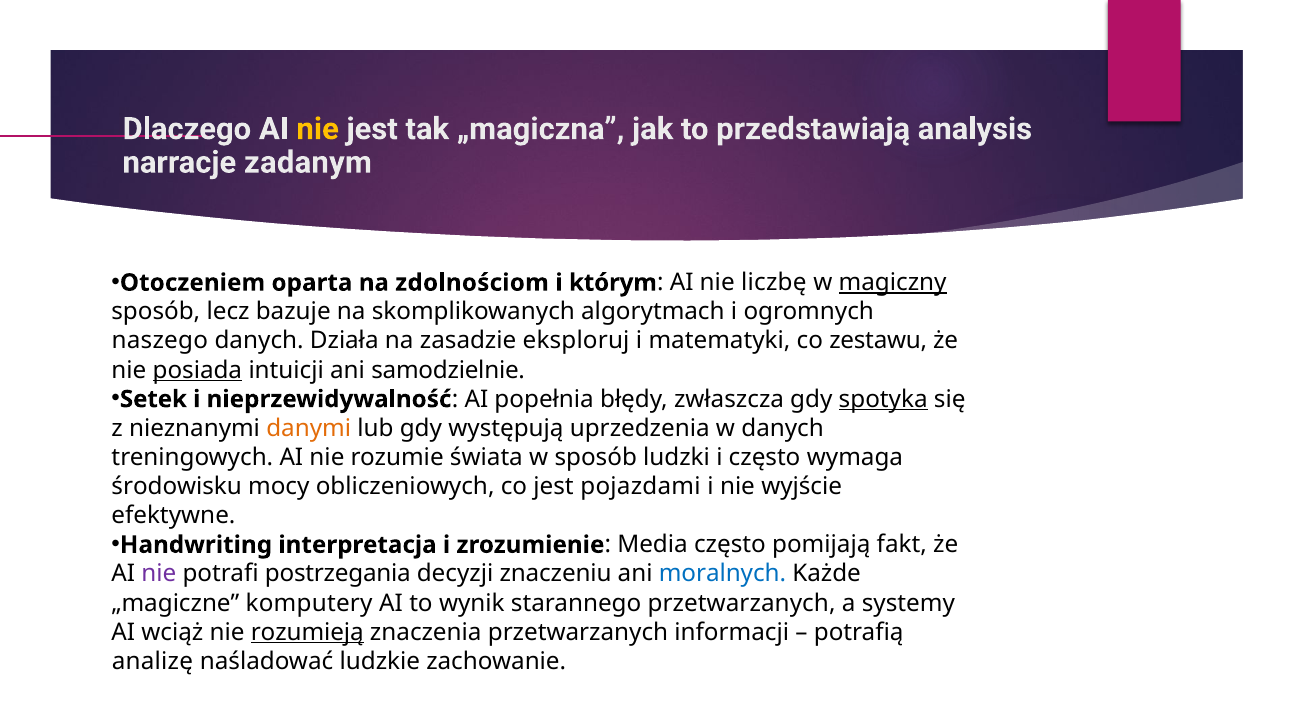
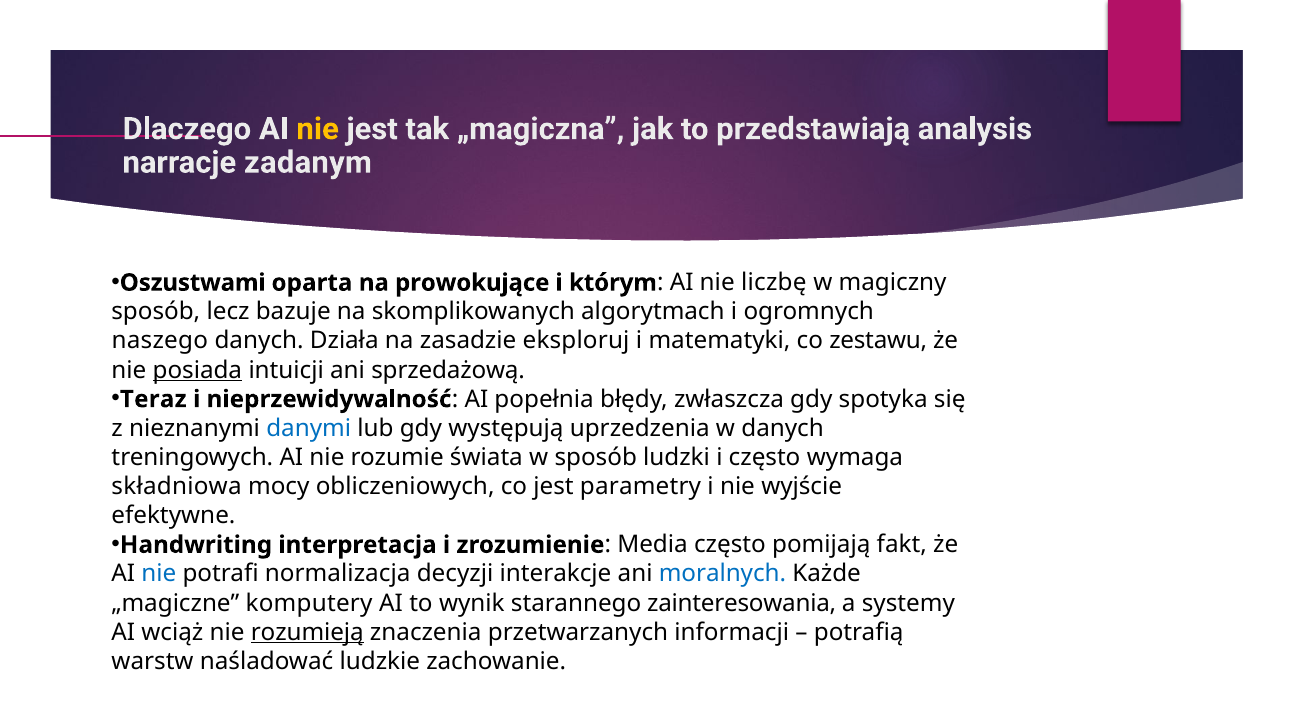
Otoczeniem: Otoczeniem -> Oszustwami (193, 283)
zdolnościom: zdolnościom -> prowokujące (472, 283)
magiczny underline: present -> none (893, 283)
samodzielnie: samodzielnie -> sprzedażową (448, 370)
Setek: Setek -> Teraz (153, 399)
spotyka underline: present -> none (883, 399)
danymi colour: orange -> blue (309, 428)
środowisku: środowisku -> składniowa (177, 486)
pojazdami: pojazdami -> parametry (641, 486)
nie colour: purple -> blue (159, 574)
postrzegania: postrzegania -> normalizacja (338, 574)
znaczeniu: znaczeniu -> interakcje (556, 574)
starannego przetwarzanych: przetwarzanych -> zainteresowania (742, 603)
analizę: analizę -> warstw (153, 661)
